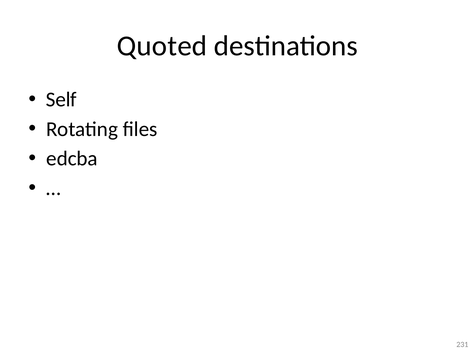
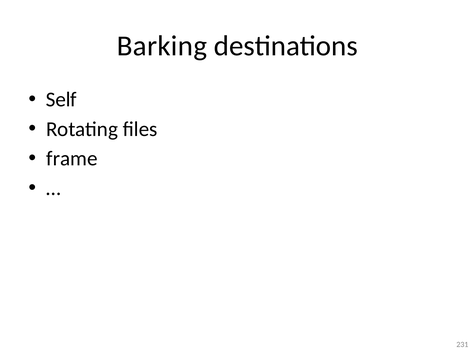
Quoted: Quoted -> Barking (162, 46)
edcba: edcba -> frame (72, 159)
